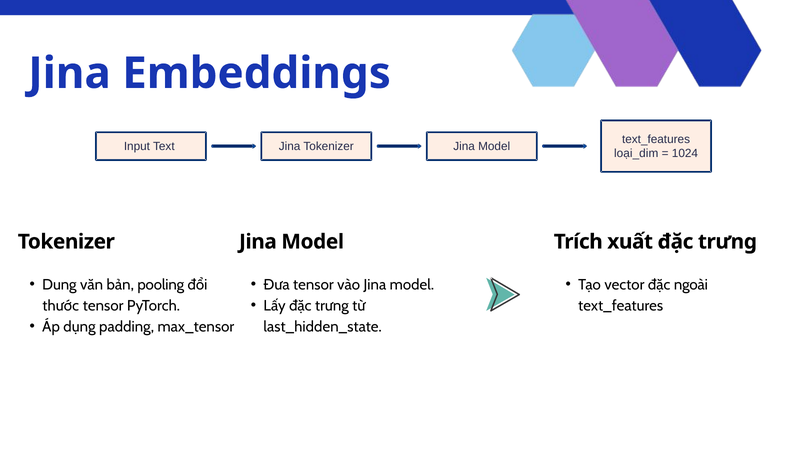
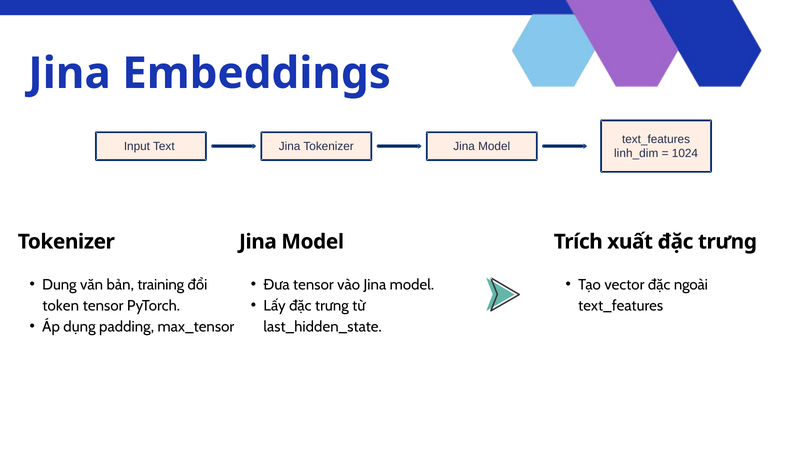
loại_dim: loại_dim -> linh_dim (636, 153)
pooling: pooling -> training (161, 285)
thước: thước -> token (61, 306)
